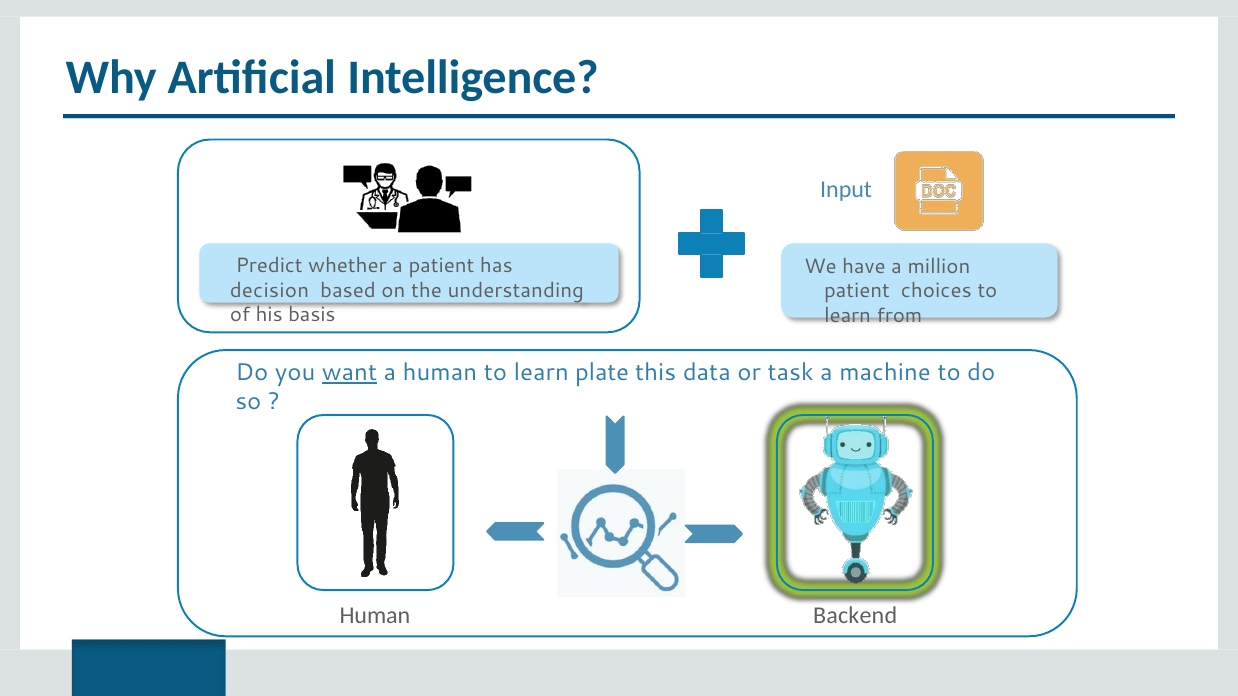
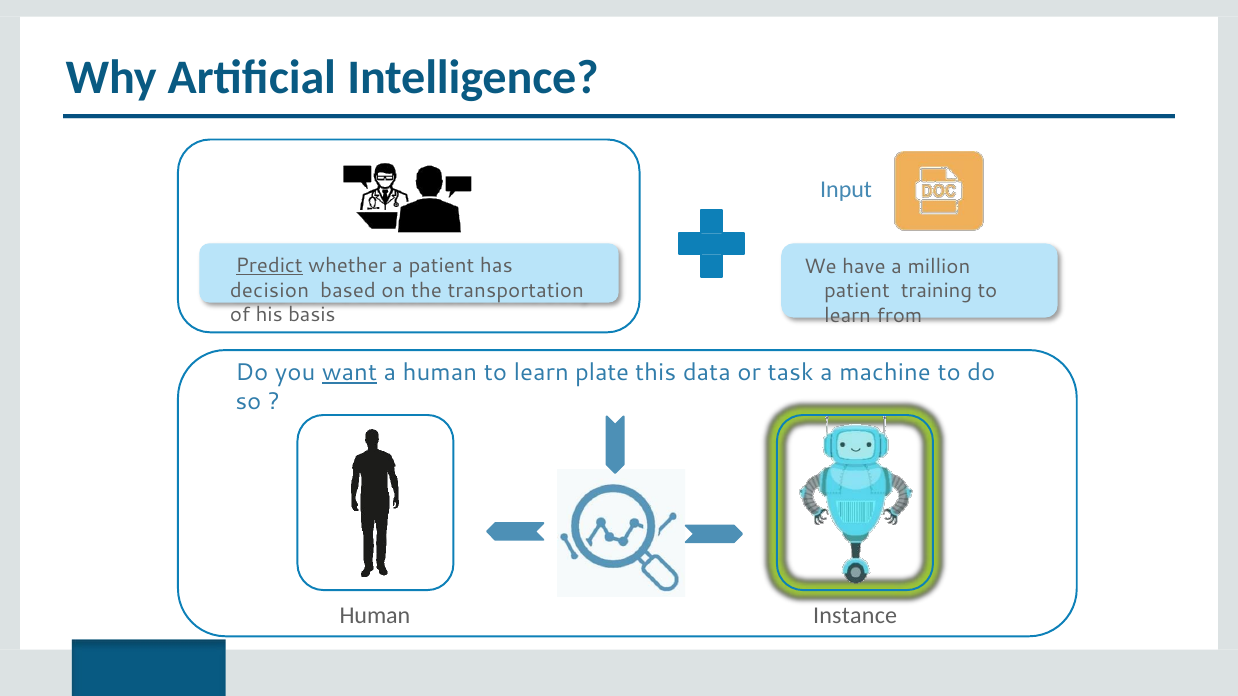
Predict underline: none -> present (269, 266)
understanding: understanding -> transportation (516, 291)
choices: choices -> training (936, 291)
Backend: Backend -> Instance (855, 616)
